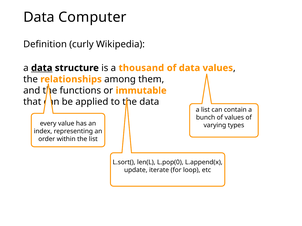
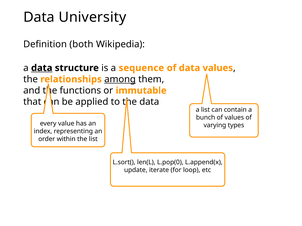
Computer: Computer -> University (92, 17)
curly: curly -> both (81, 44)
thousand: thousand -> sequence (141, 68)
among underline: none -> present (120, 79)
